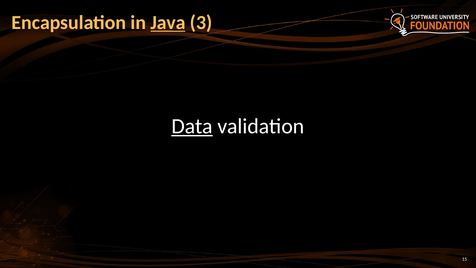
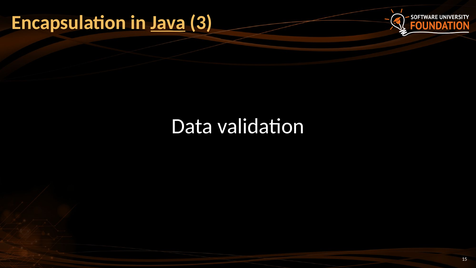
Data underline: present -> none (192, 126)
